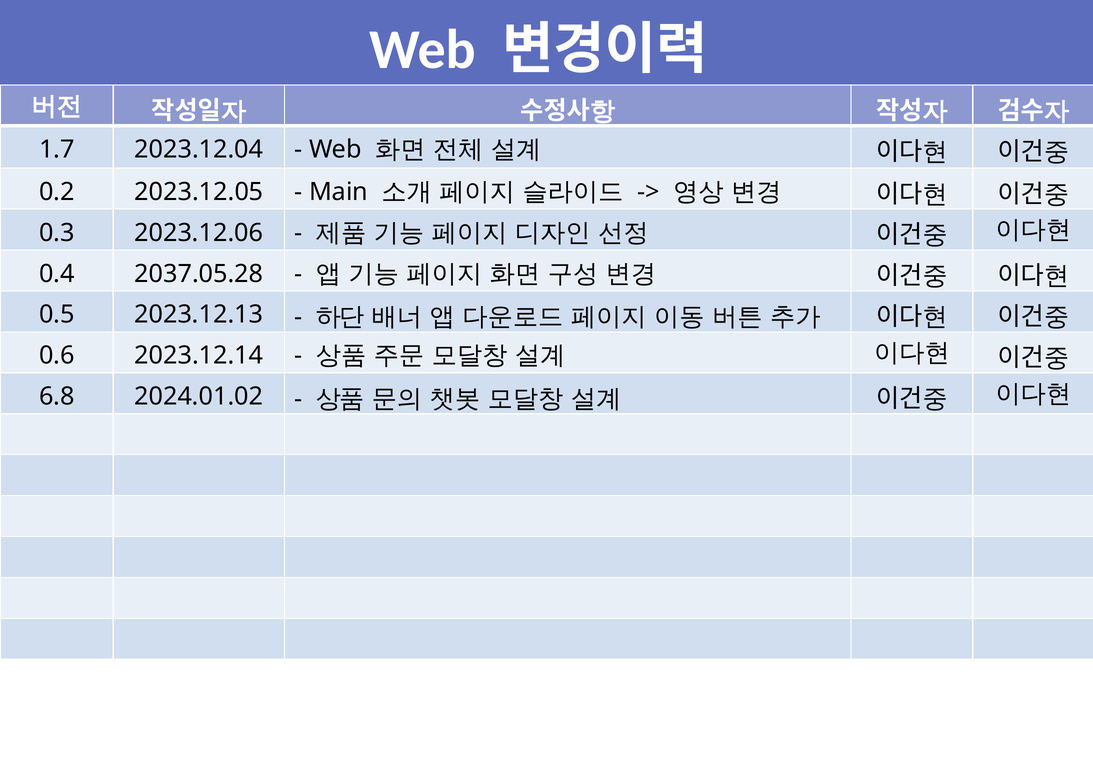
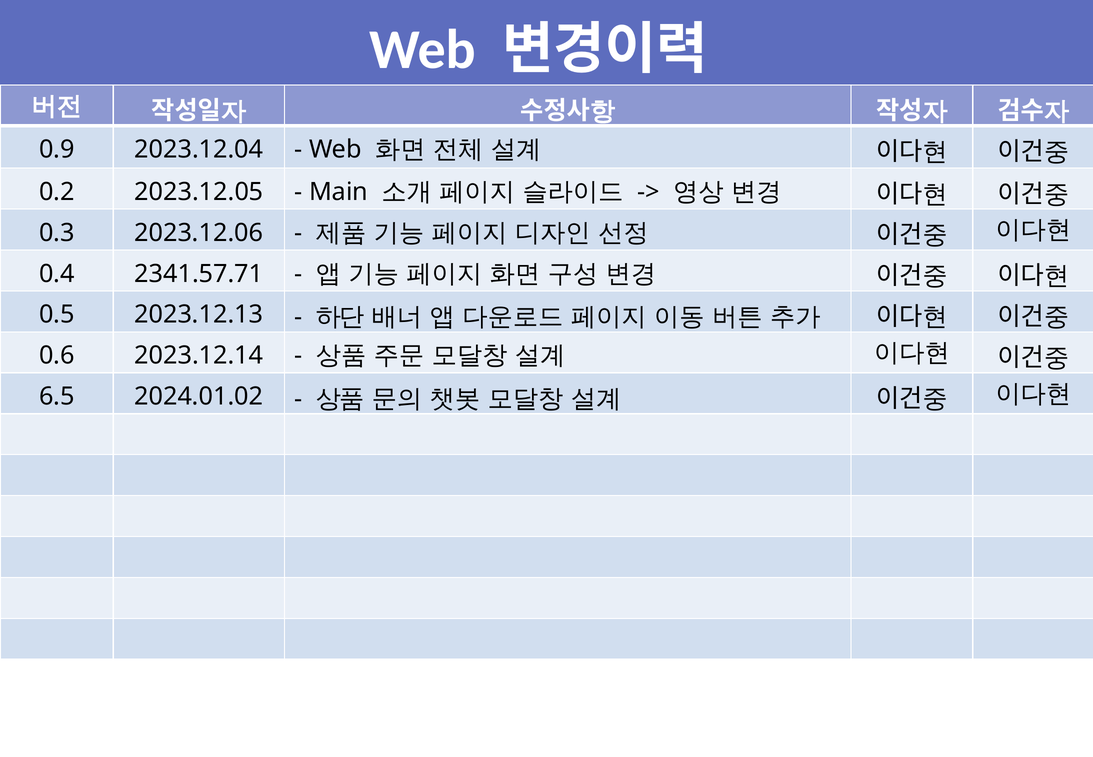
1.7: 1.7 -> 0.9 (57, 149)
2037.05.28: 2037.05.28 -> 2341.57.71 (199, 274)
6.8: 6.8 -> 6.5 (57, 396)
